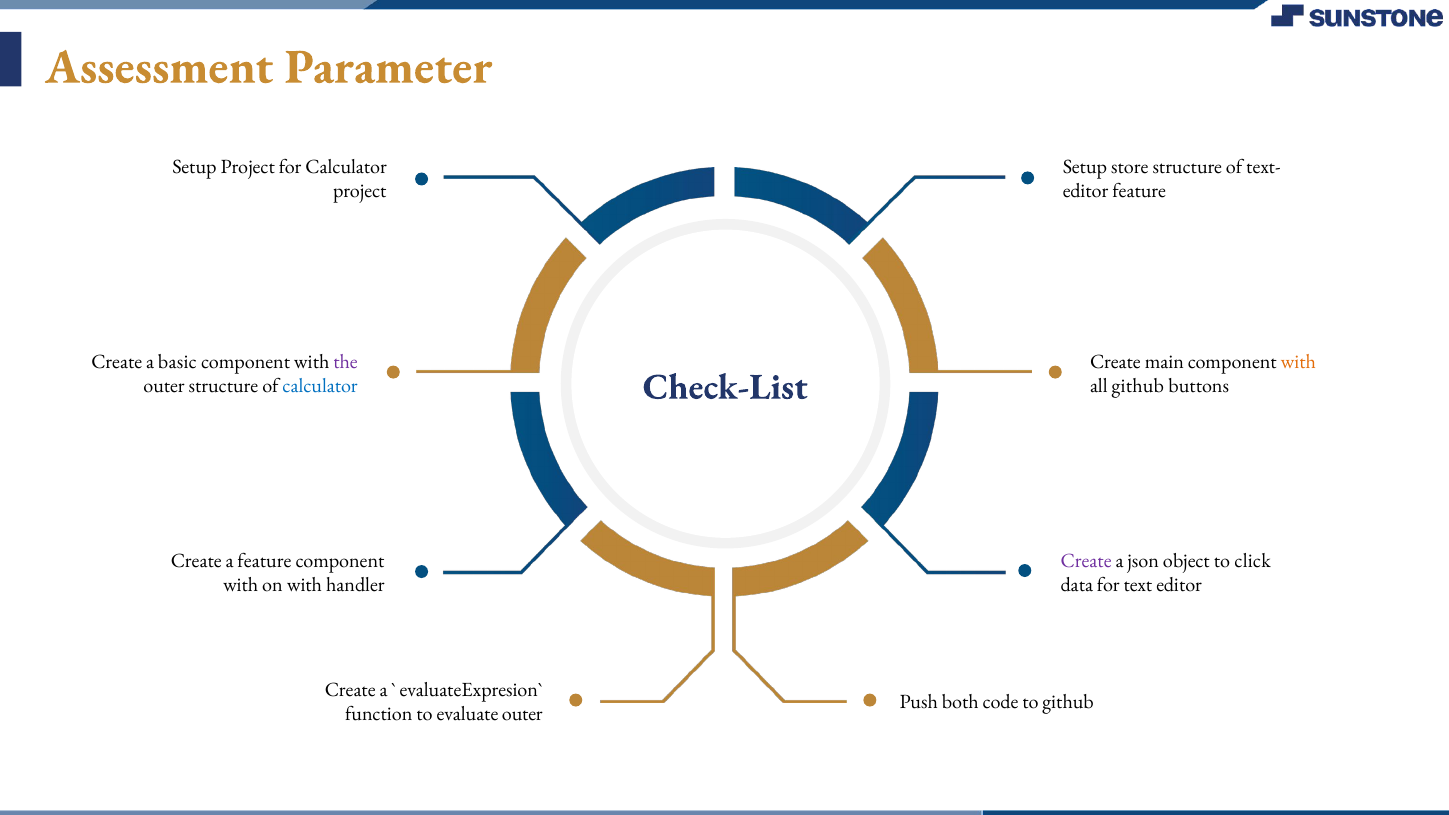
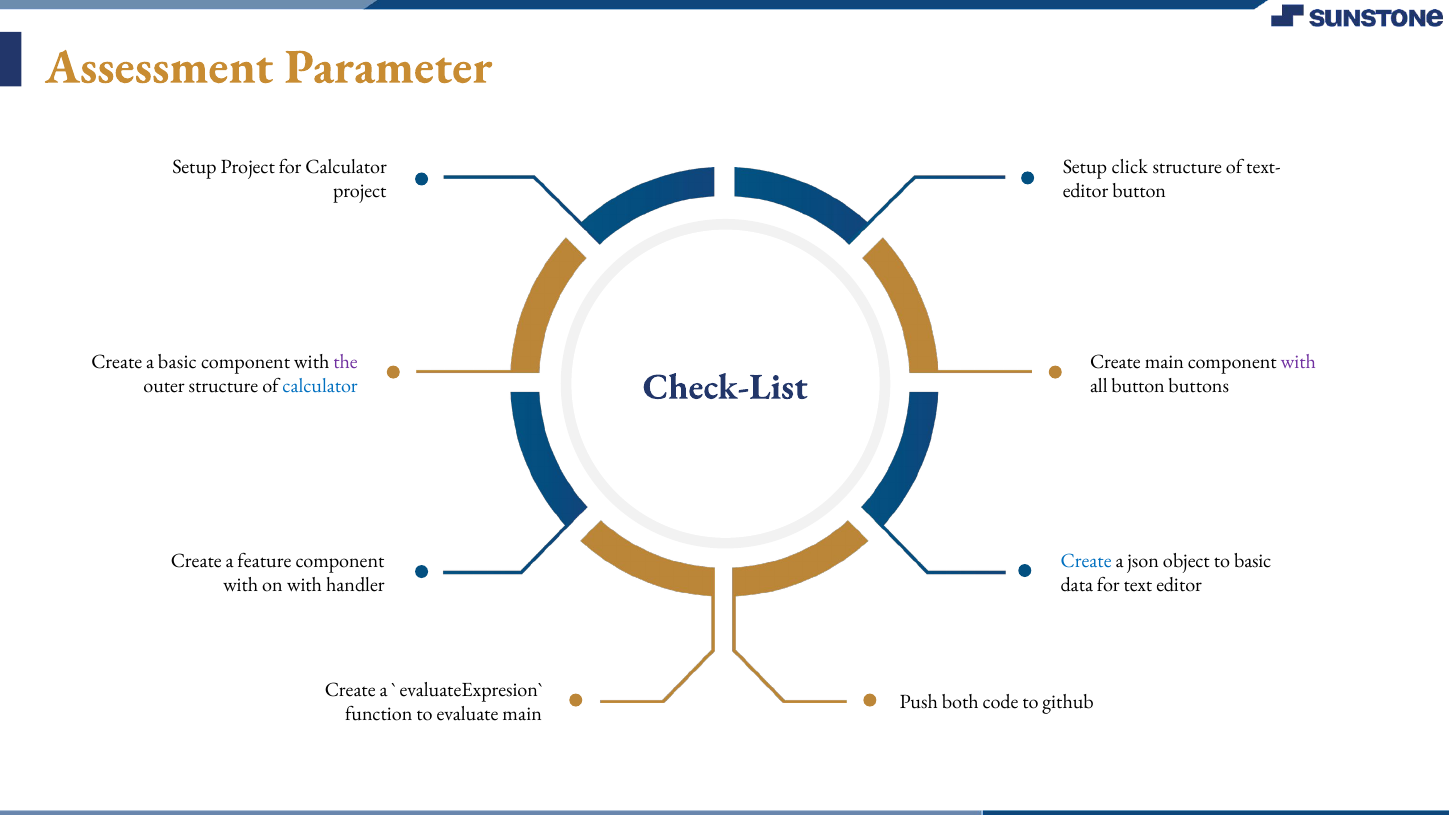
store: store -> click (1130, 167)
editor feature: feature -> button (1139, 191)
with colour: orange -> purple (1298, 361)
all github: github -> button (1138, 386)
Create colour: purple -> blue (1086, 561)
to click: click -> basic (1253, 561)
evaluate outer: outer -> main (522, 714)
